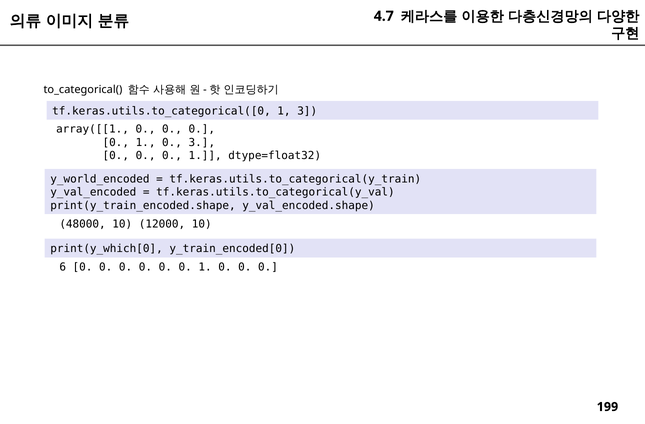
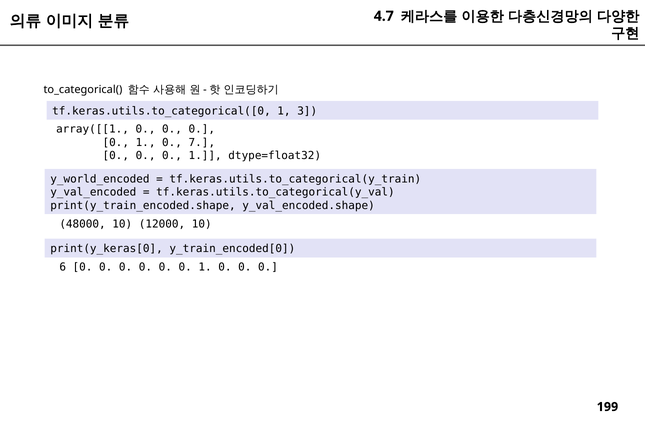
0 3: 3 -> 7 (202, 142)
print(y_which[0: print(y_which[0 -> print(y_keras[0 (107, 249)
